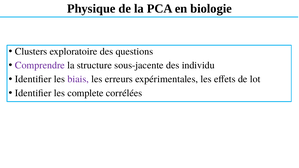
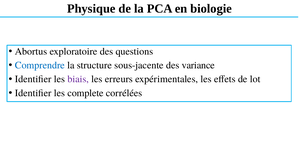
Clusters: Clusters -> Abortus (31, 51)
Comprendre colour: purple -> blue (40, 65)
individu: individu -> variance (198, 65)
